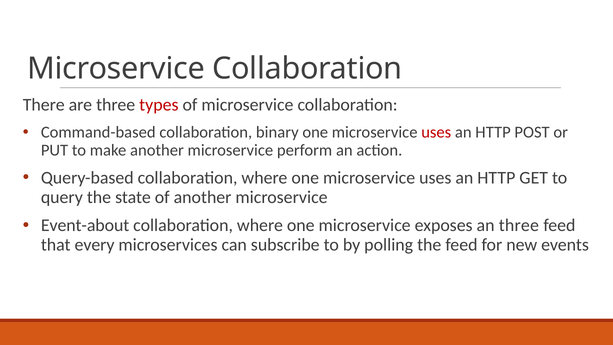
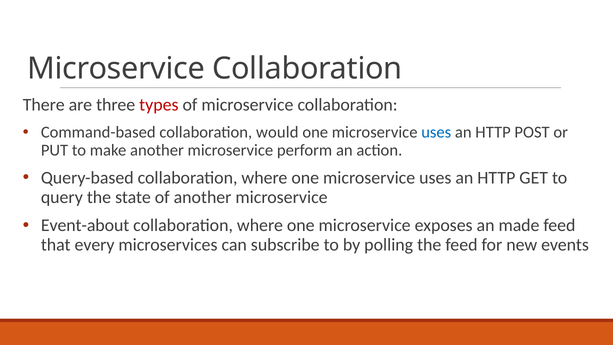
binary: binary -> would (277, 132)
uses colour: red -> blue (436, 132)
an three: three -> made (519, 225)
